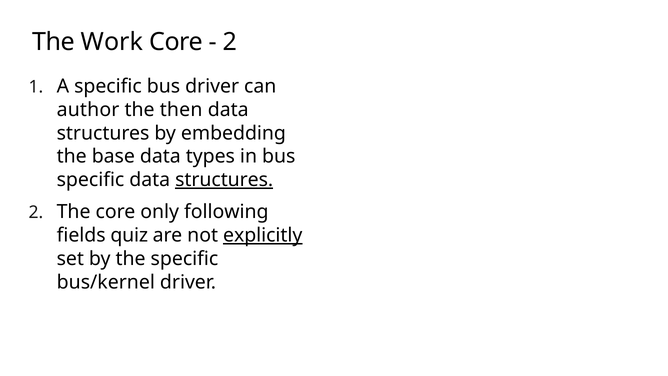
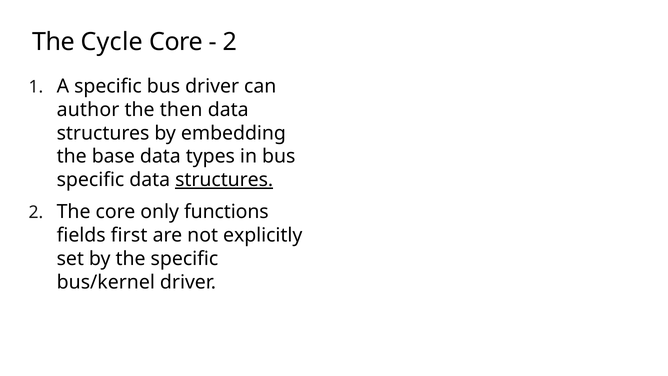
Work: Work -> Cycle (112, 42)
following: following -> functions (226, 212)
quiz: quiz -> first (129, 235)
explicitly underline: present -> none (263, 235)
